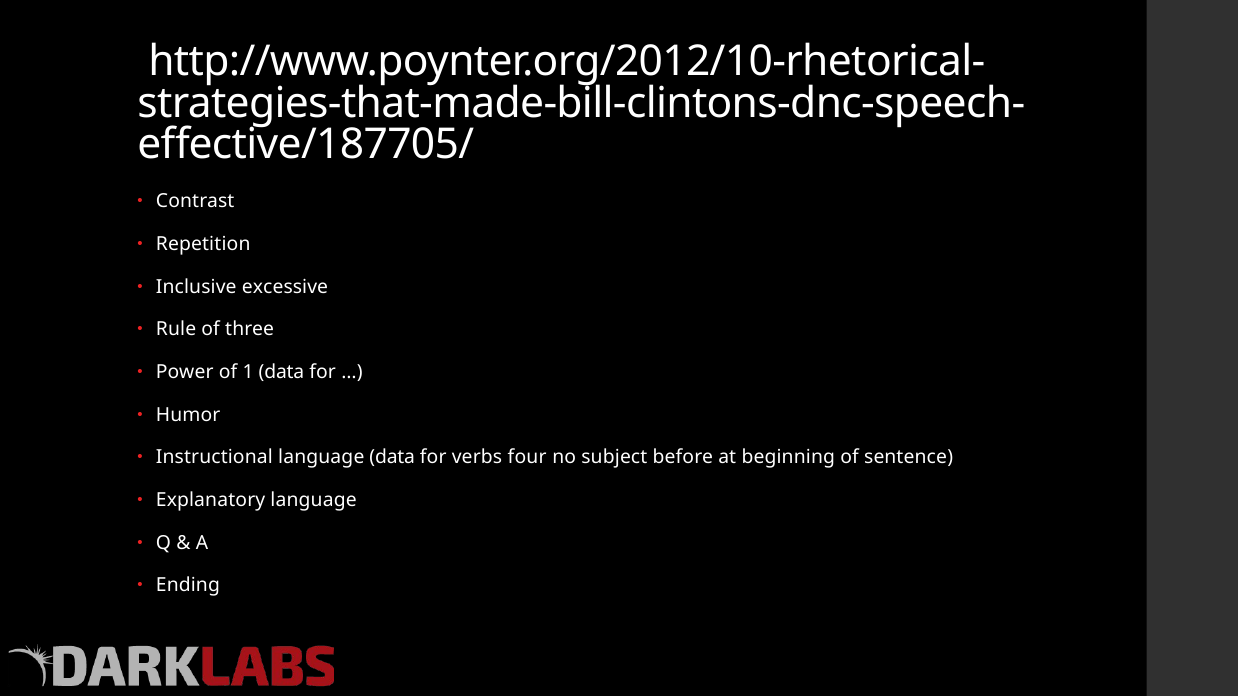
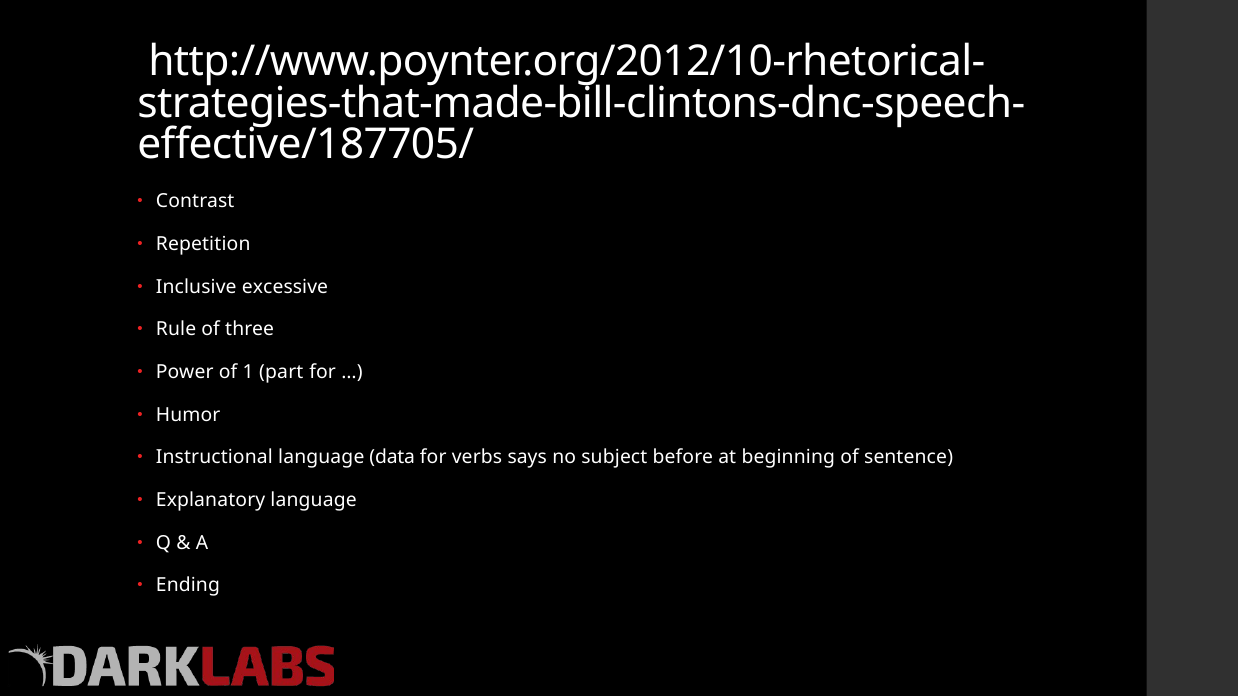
1 data: data -> part (281, 372)
four: four -> says (527, 458)
